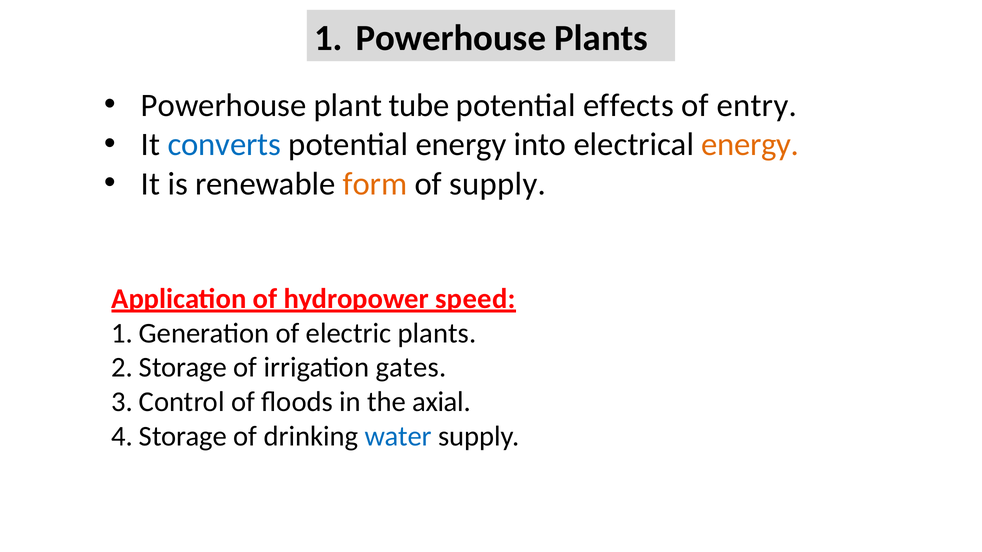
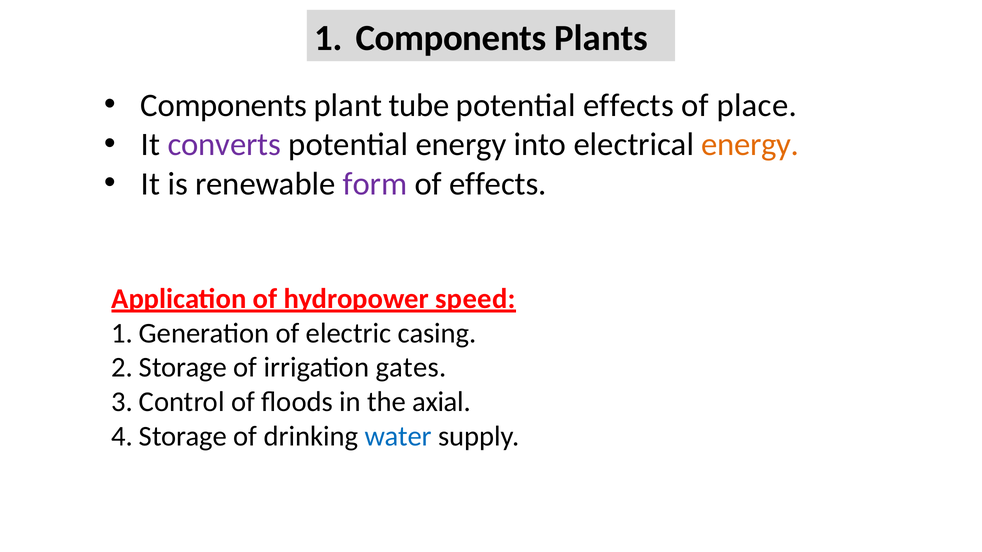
Powerhouse: Powerhouse -> Components (451, 38)
Powerhouse: Powerhouse -> Components (224, 105)
entry: entry -> place (757, 105)
converts colour: blue -> purple (224, 145)
form colour: orange -> purple (375, 184)
of supply: supply -> effects (498, 184)
electric plants: plants -> casing (437, 333)
